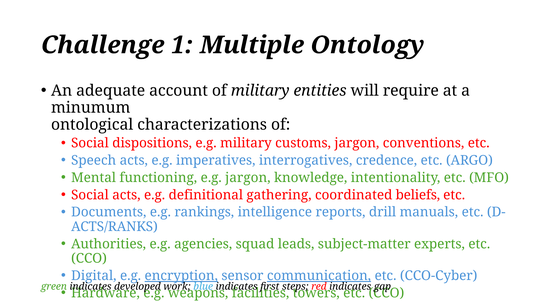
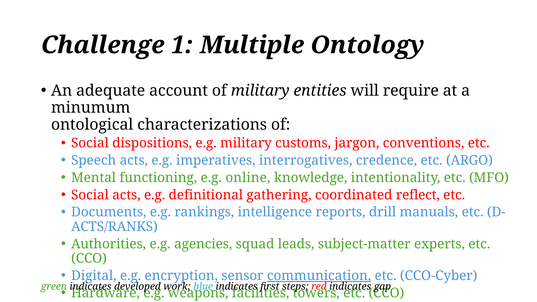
e.g jargon: jargon -> online (248, 178)
beliefs: beliefs -> reflect (418, 195)
encryption underline: present -> none (181, 276)
